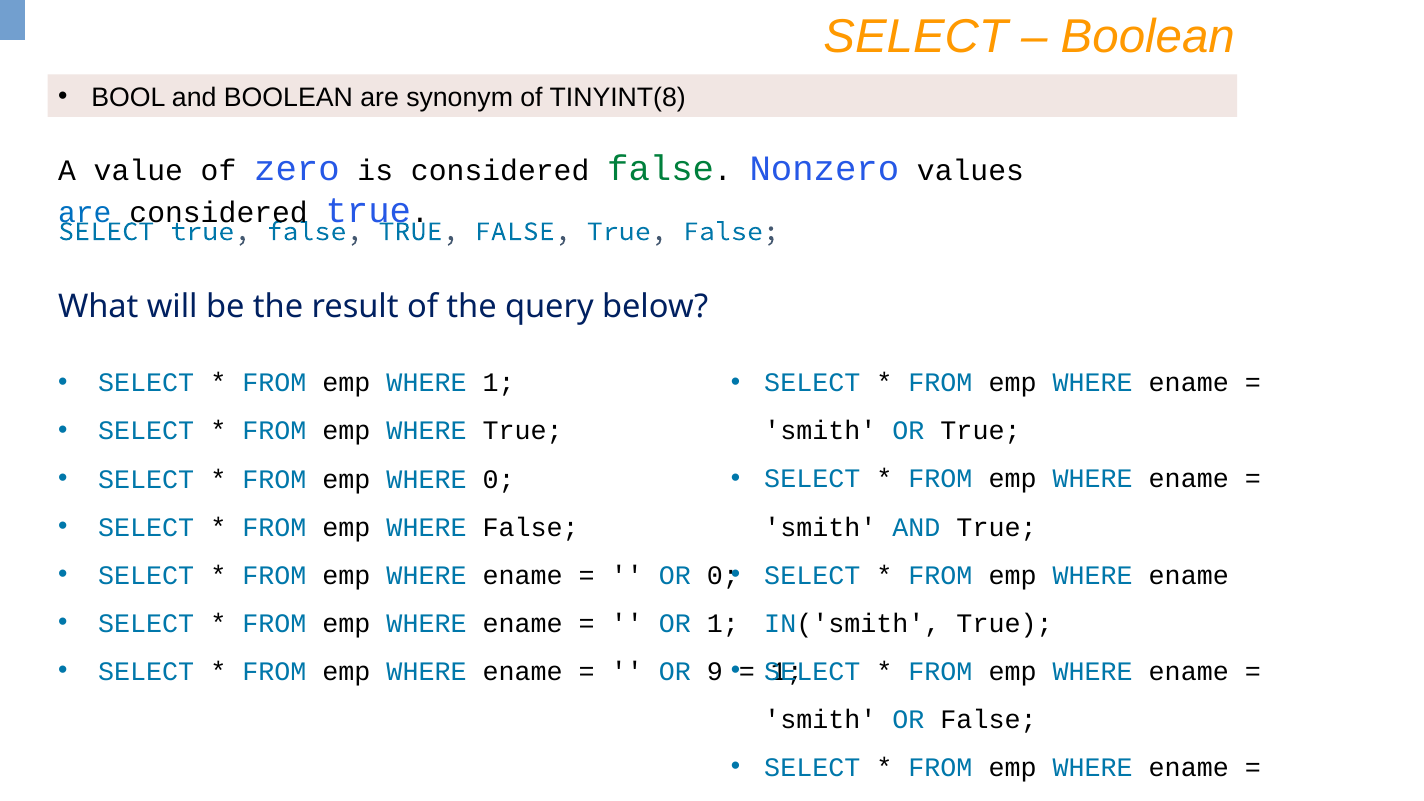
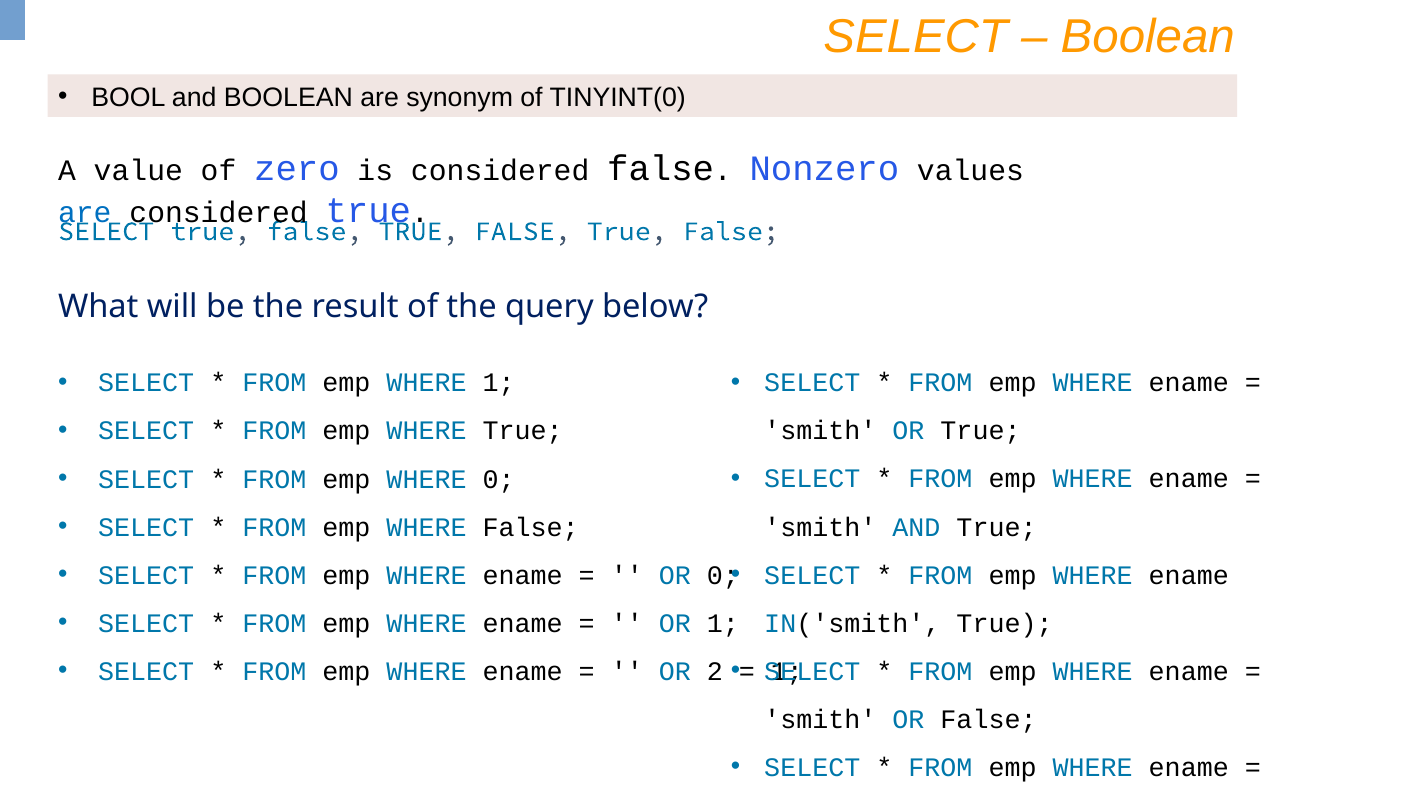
TINYINT(8: TINYINT(8 -> TINYINT(0 (618, 98)
false colour: green -> black (661, 168)
9: 9 -> 2 (715, 671)
